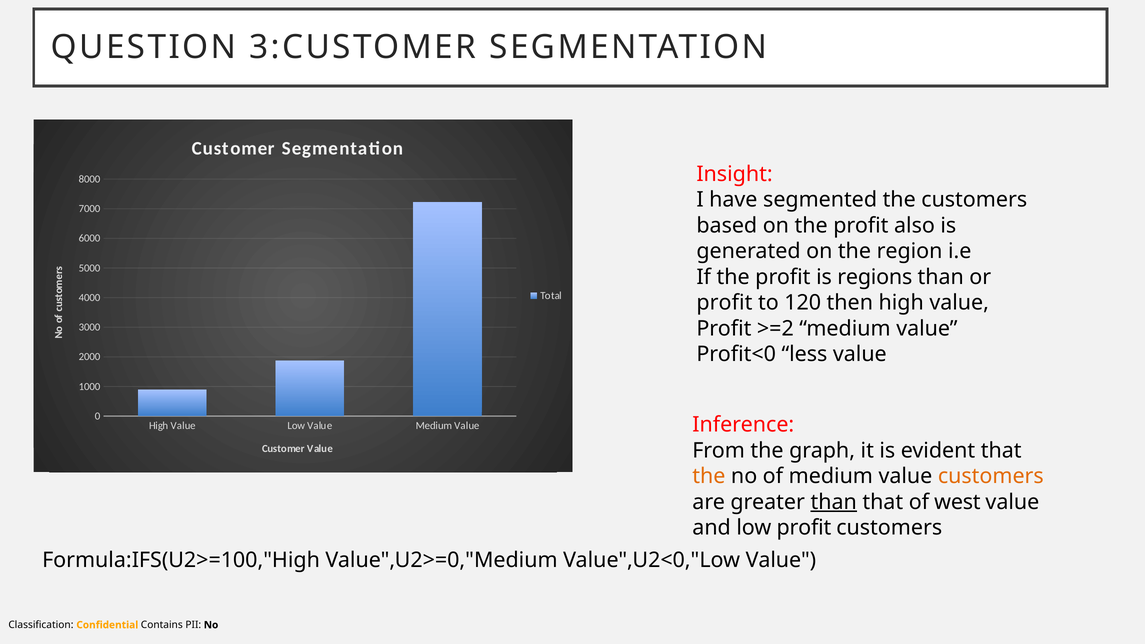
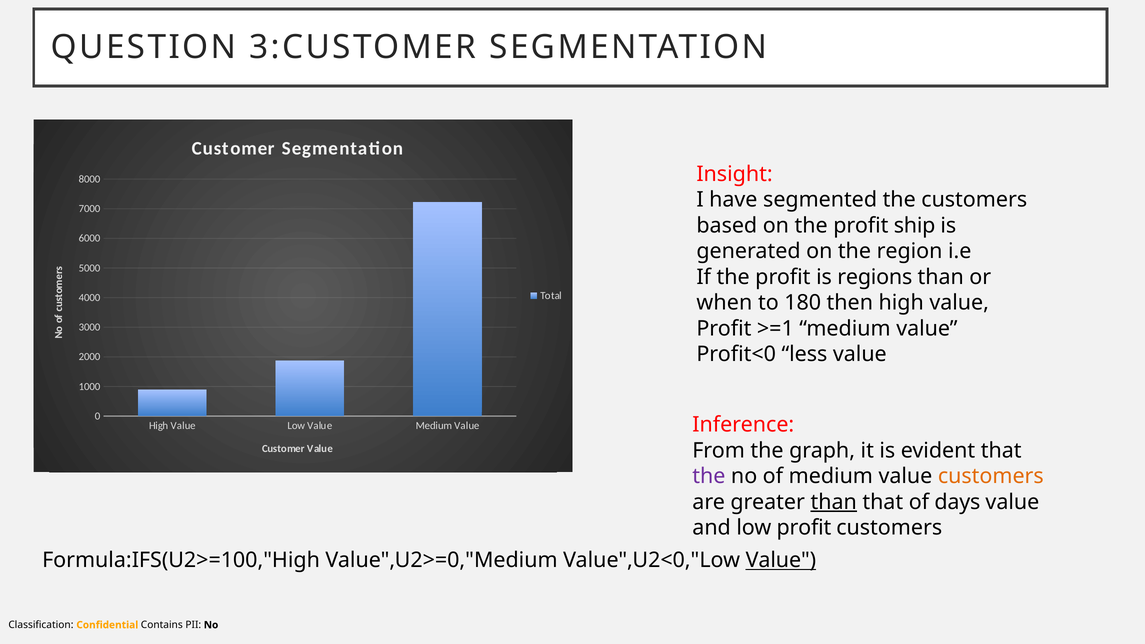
also: also -> ship (915, 225)
profit: profit -> when (724, 303)
120: 120 -> 180 (803, 303)
>=2: >=2 -> >=1 (775, 329)
the colour: orange -> purple (709, 476)
west: west -> days (957, 502)
Value underline: none -> present (781, 560)
